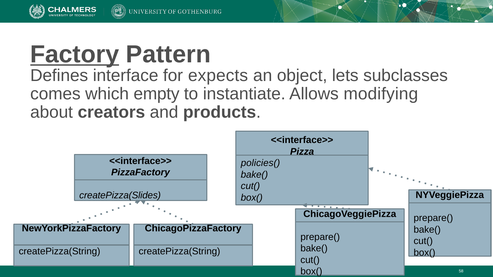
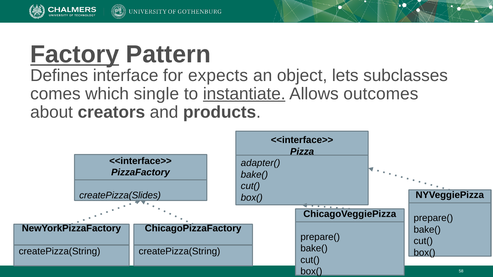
empty: empty -> single (156, 94)
instantiate underline: none -> present (244, 94)
modifying: modifying -> outcomes (381, 94)
policies(: policies( -> adapter( (261, 163)
